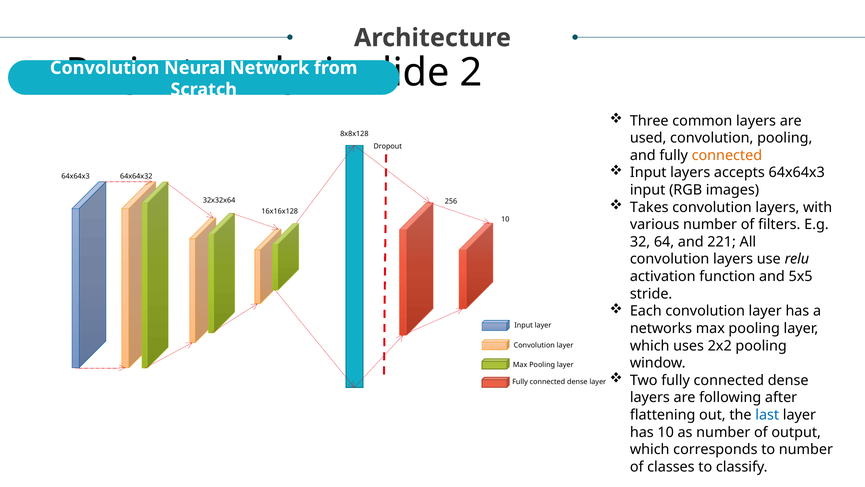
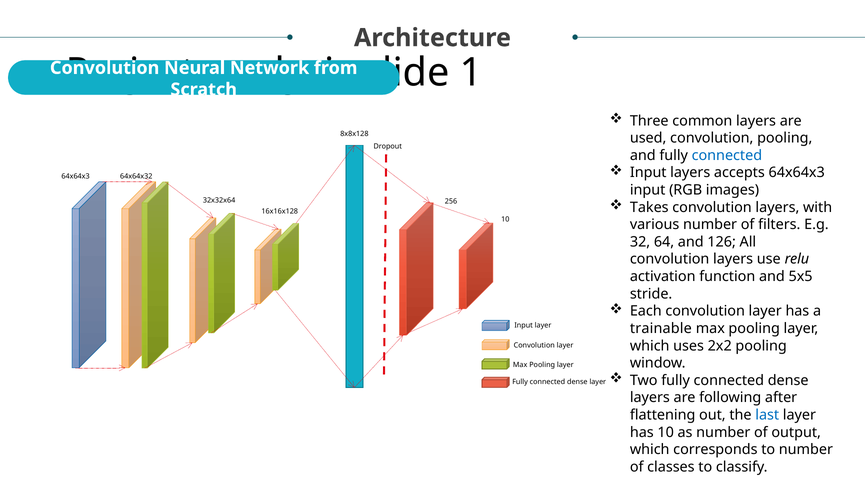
2: 2 -> 1 (471, 73)
connected colour: orange -> blue (727, 155)
221: 221 -> 126 (722, 242)
networks: networks -> trainable (661, 328)
